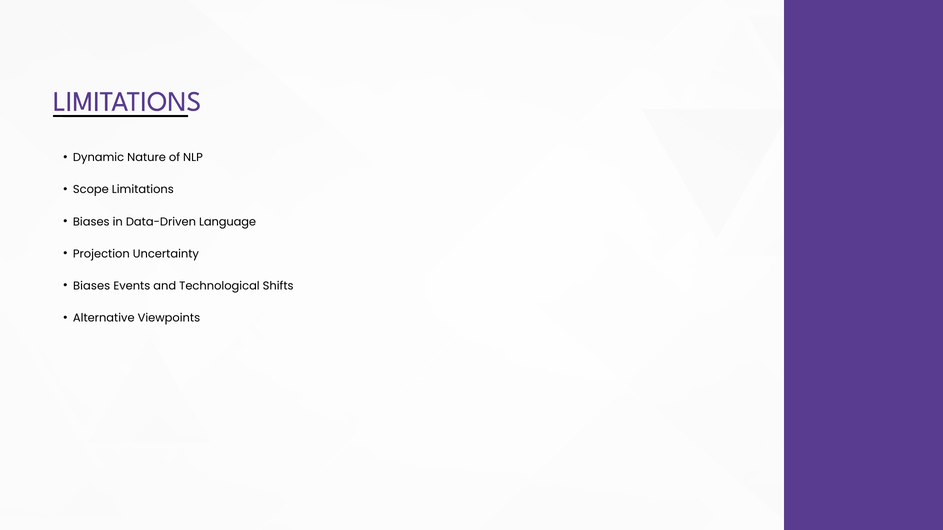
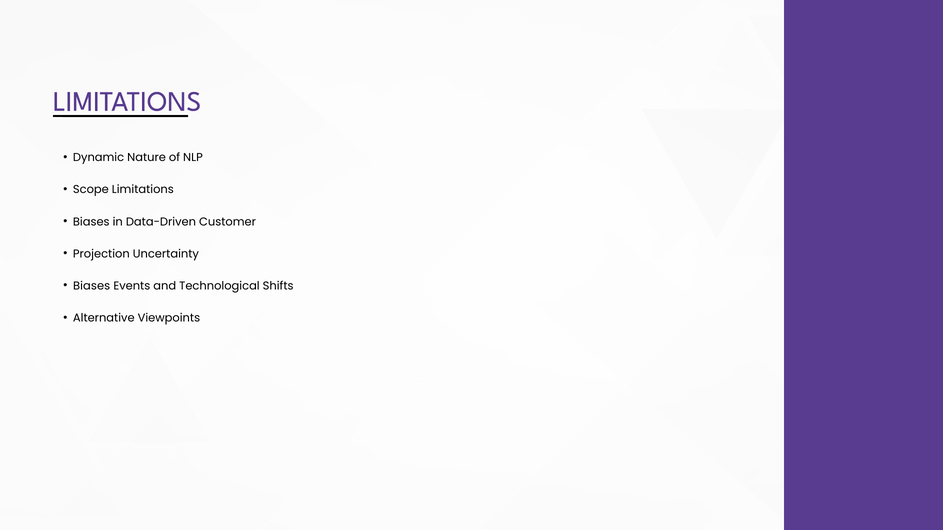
Language: Language -> Customer (228, 222)
